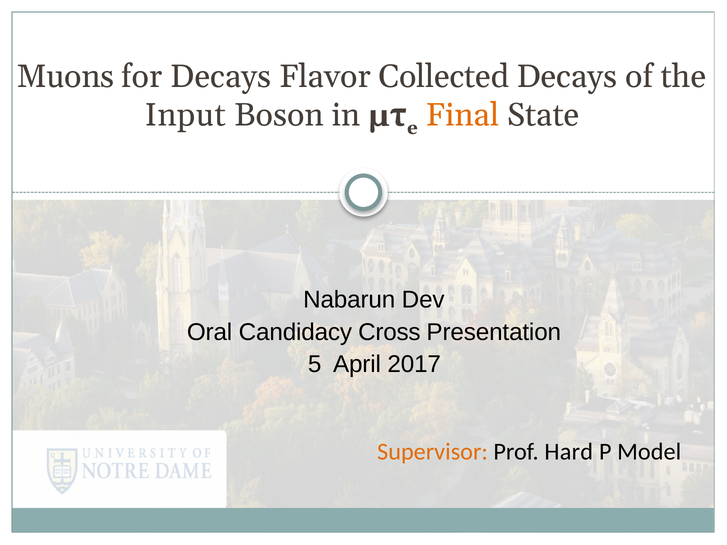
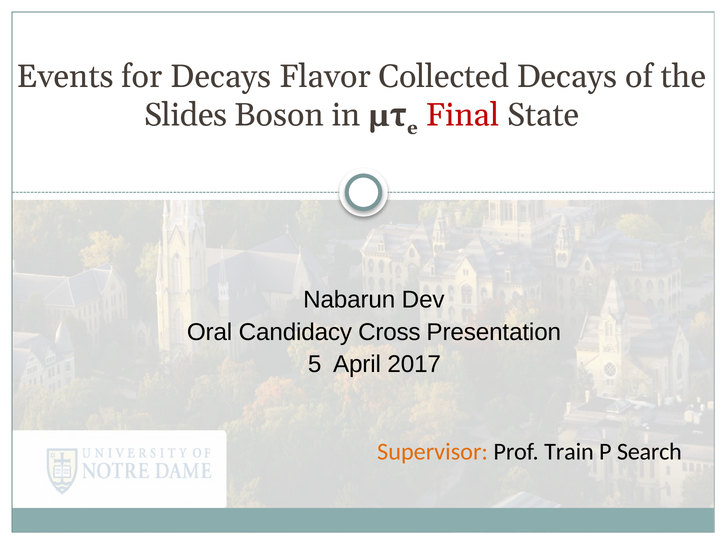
Muons: Muons -> Events (65, 76)
Input: Input -> Slides (186, 115)
Final colour: orange -> red (463, 115)
Hard: Hard -> Train (569, 452)
Model: Model -> Search (649, 452)
